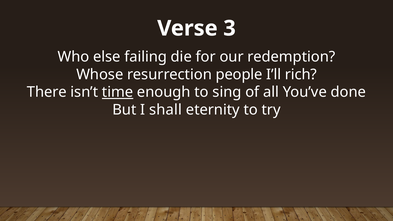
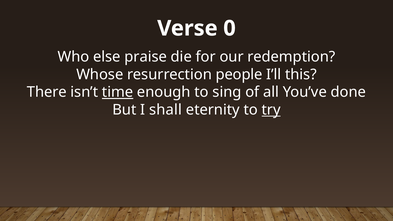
3: 3 -> 0 (230, 28)
failing: failing -> praise (146, 57)
rich: rich -> this (301, 74)
try underline: none -> present (271, 110)
